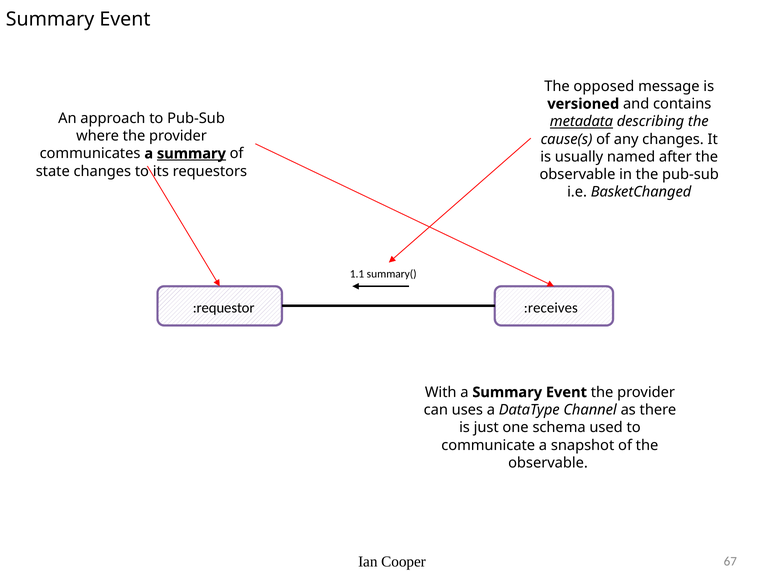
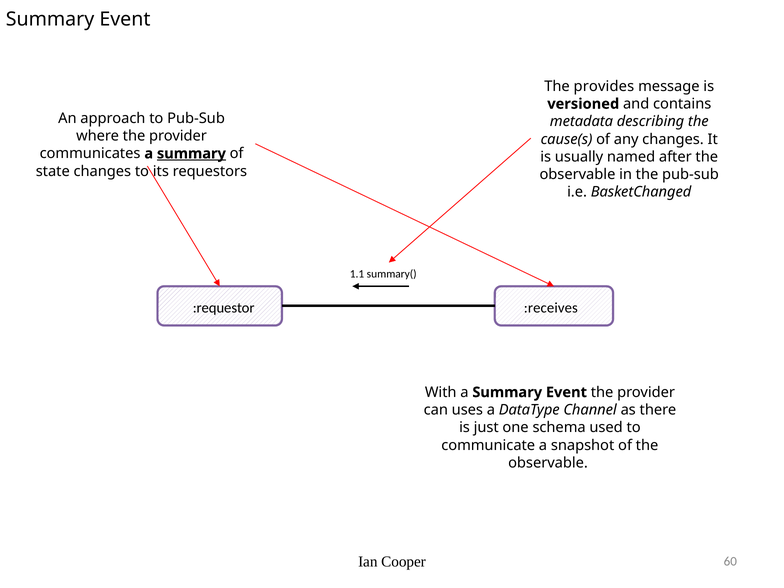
opposed: opposed -> provides (604, 86)
metadata underline: present -> none (581, 122)
67: 67 -> 60 (730, 561)
